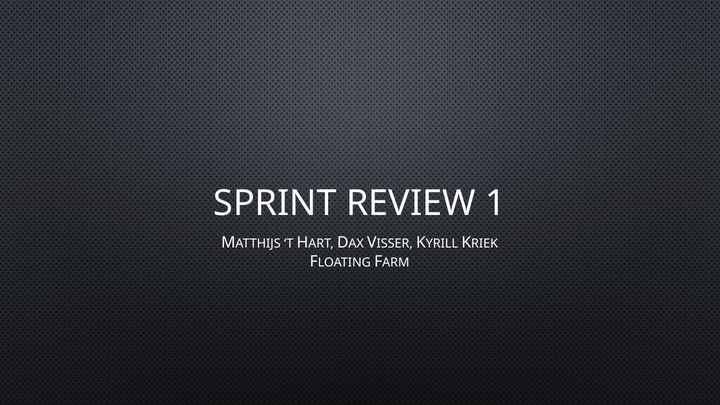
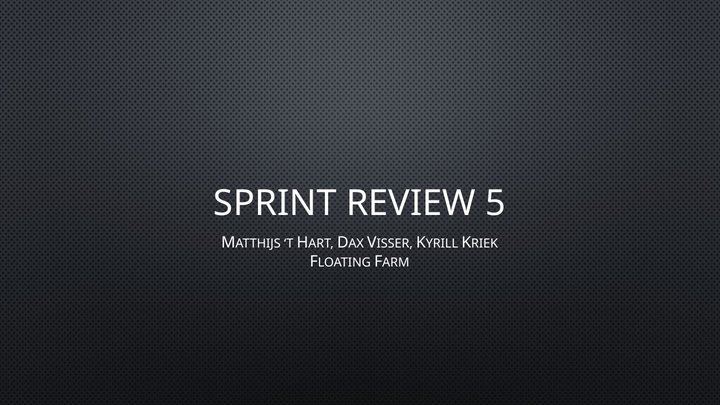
1: 1 -> 5 (495, 203)
